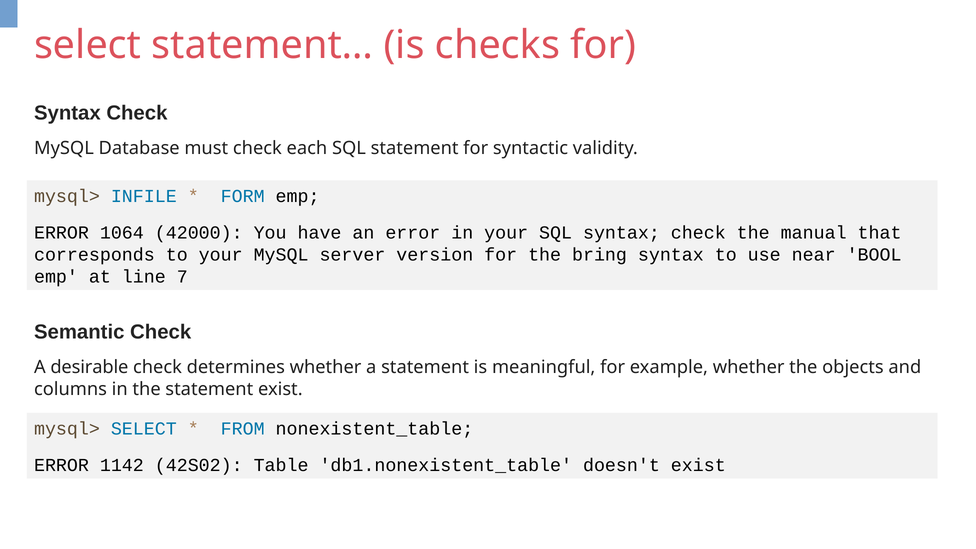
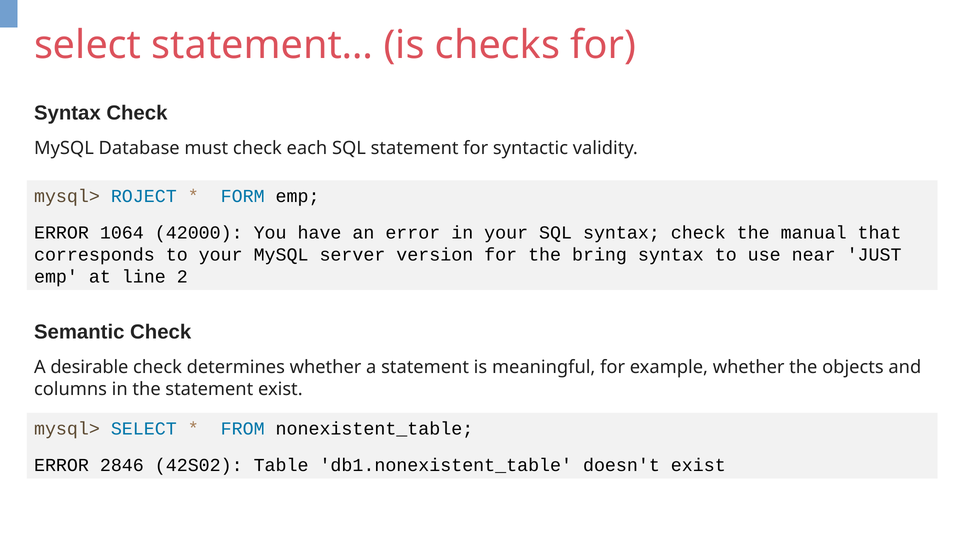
INFILE: INFILE -> ROJECT (144, 196)
BOOL: BOOL -> JUST (874, 255)
7: 7 -> 2 (182, 277)
1142: 1142 -> 2846 (122, 465)
